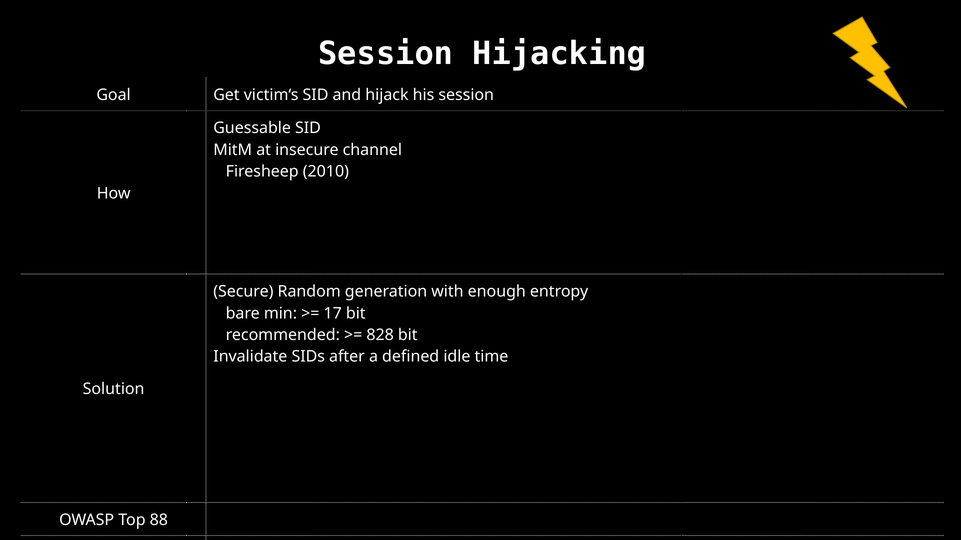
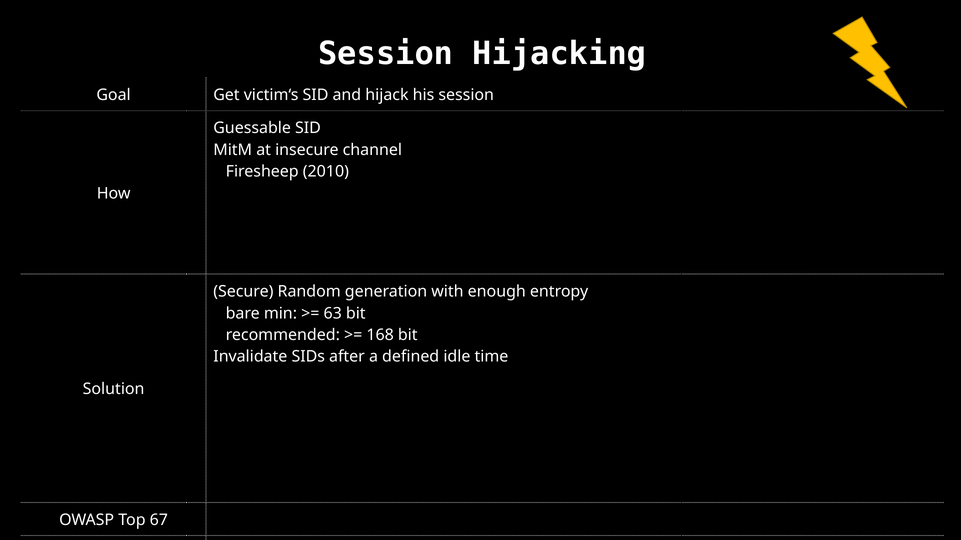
17: 17 -> 63 (333, 314)
828: 828 -> 168 (380, 335)
88: 88 -> 67 (159, 521)
